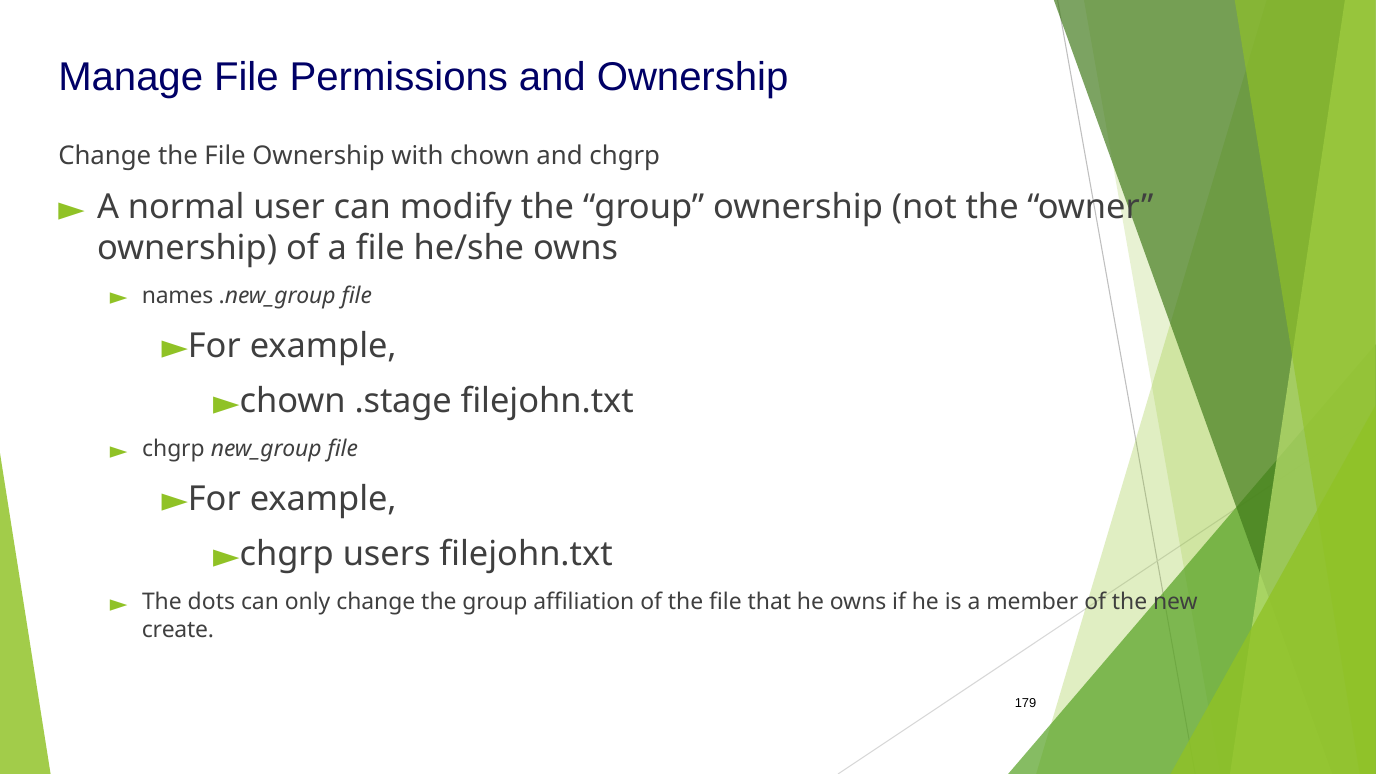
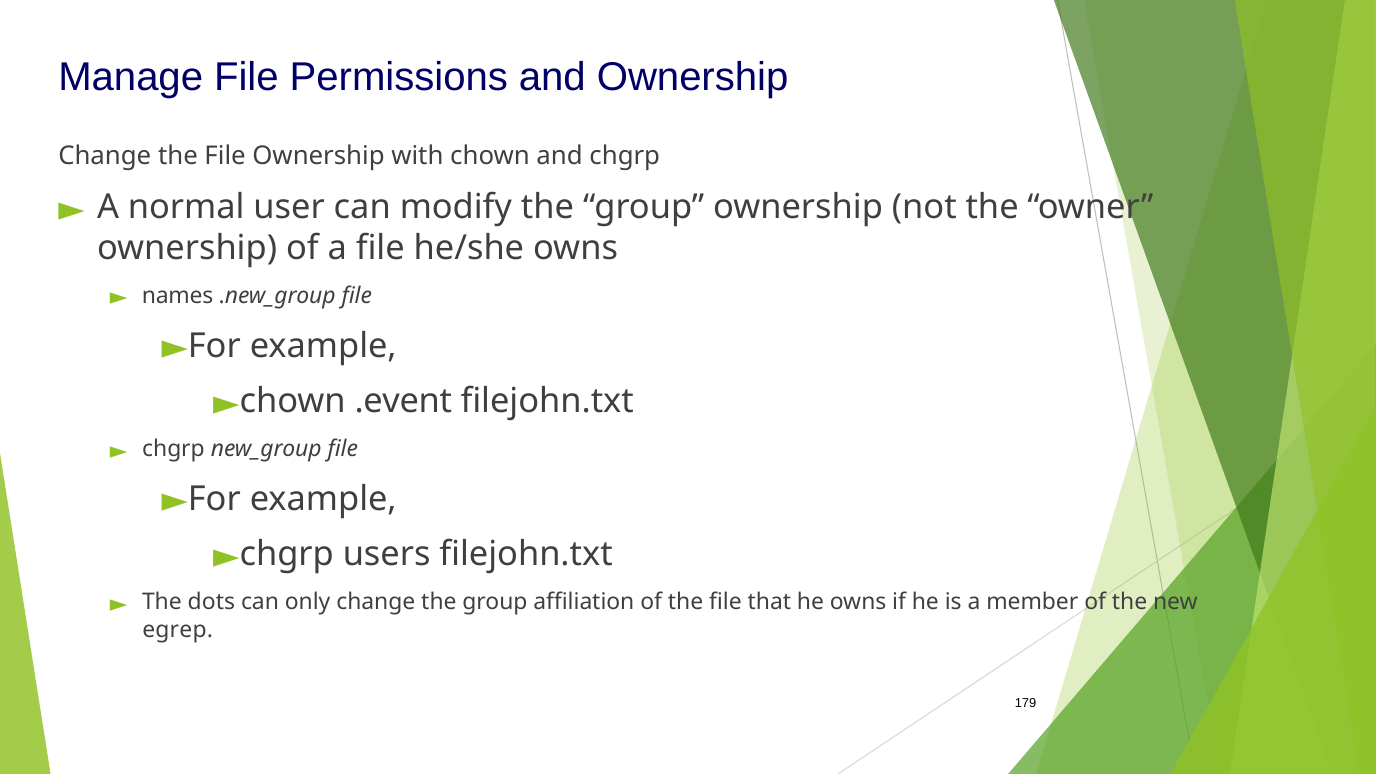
.stage: .stage -> .event (403, 401)
create: create -> egrep (178, 630)
